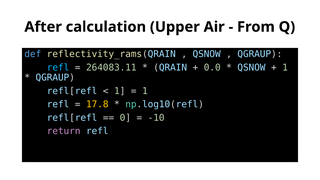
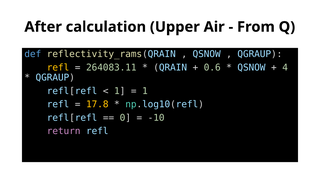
refl colour: light blue -> yellow (58, 67)
0.0: 0.0 -> 0.6 (212, 67)
1: 1 -> 4 (285, 67)
